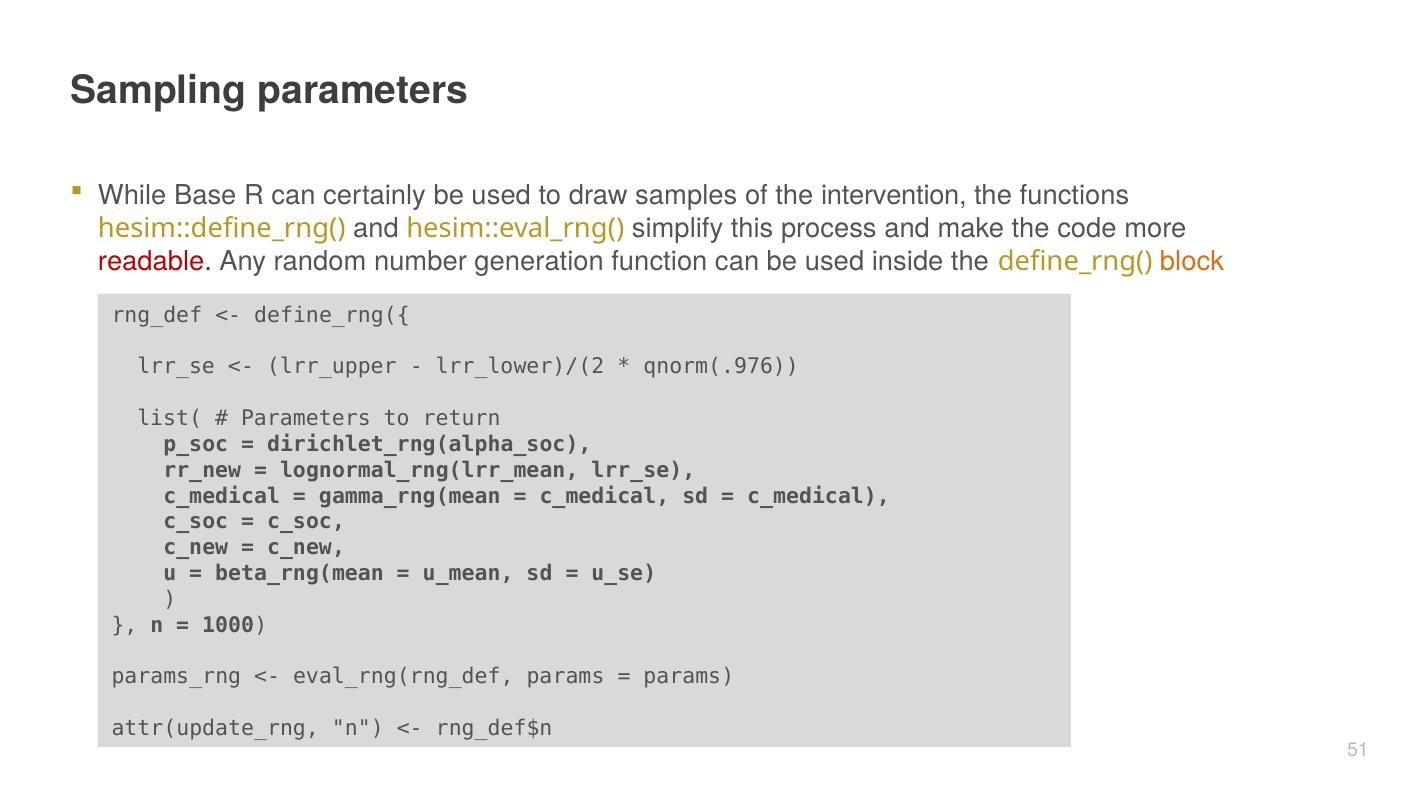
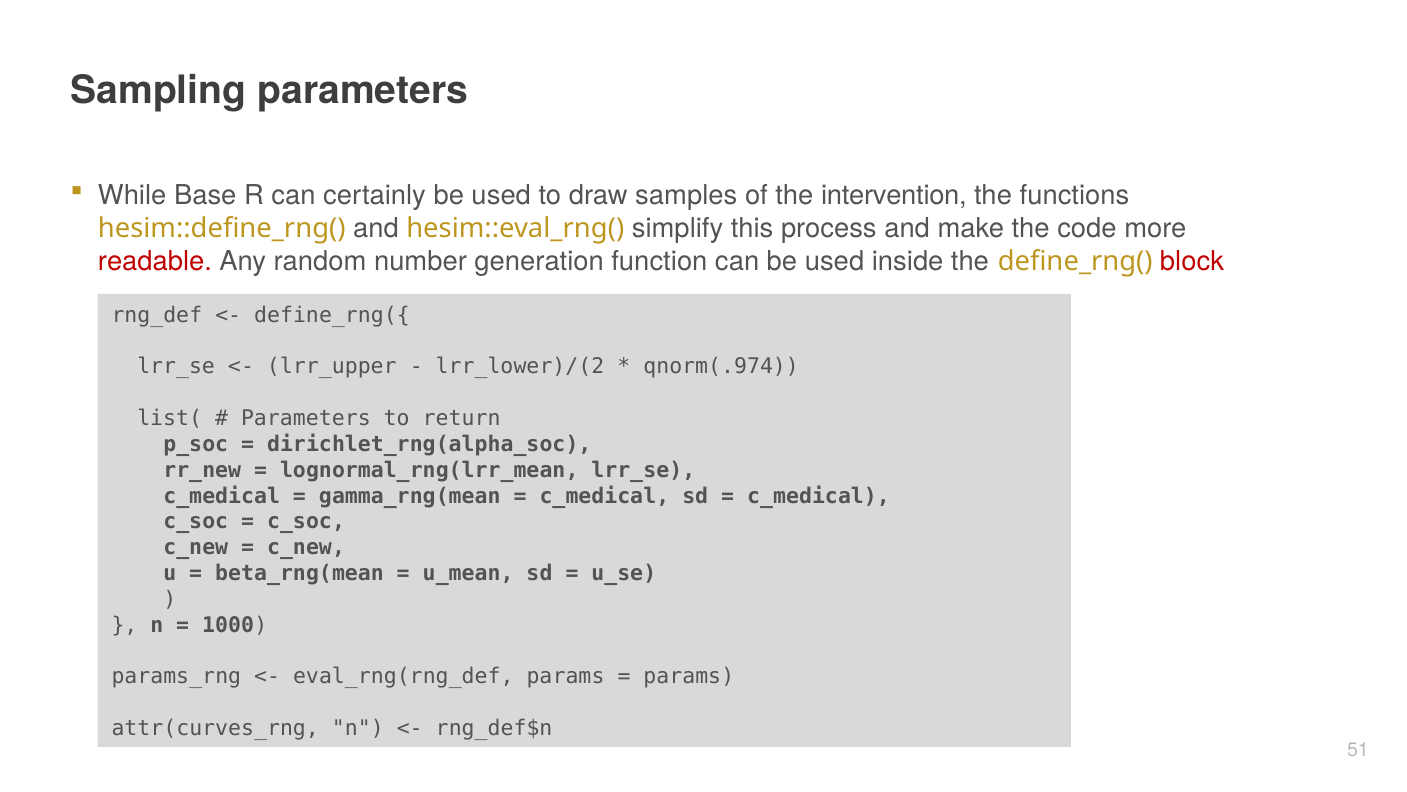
block colour: orange -> red (1192, 261)
qnorm(.976: qnorm(.976 -> qnorm(.974 (721, 367)
attr(update_rng: attr(update_rng -> attr(curves_rng (215, 728)
